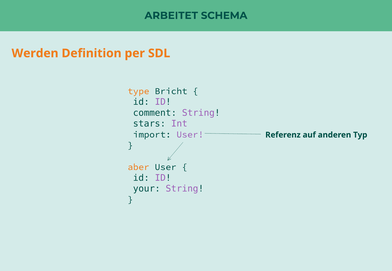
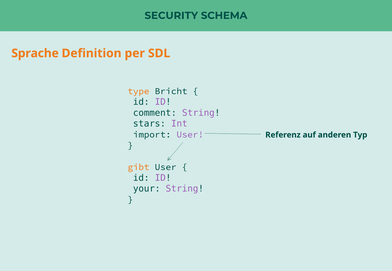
ARBEITET: ARBEITET -> SECURITY (171, 16)
Werden: Werden -> Sprache (35, 53)
aber: aber -> gibt (138, 167)
